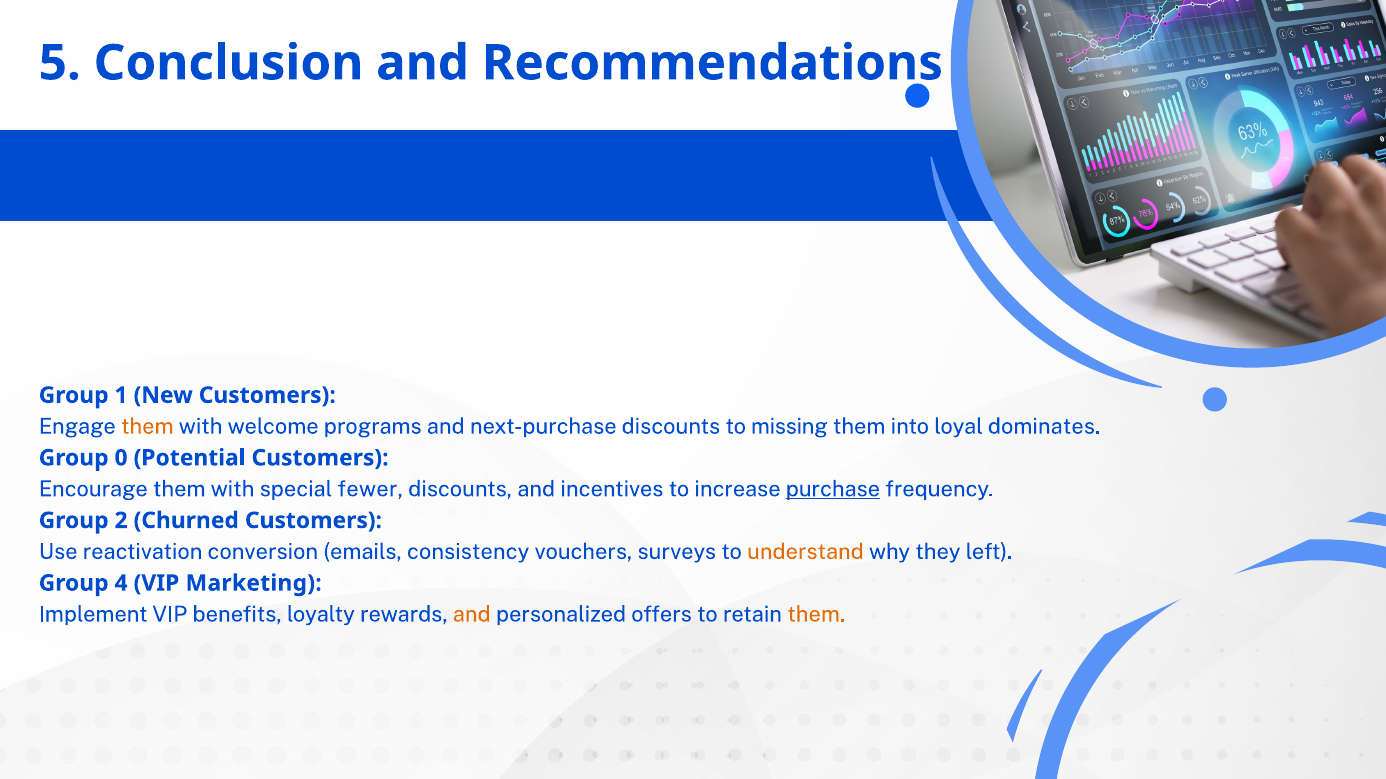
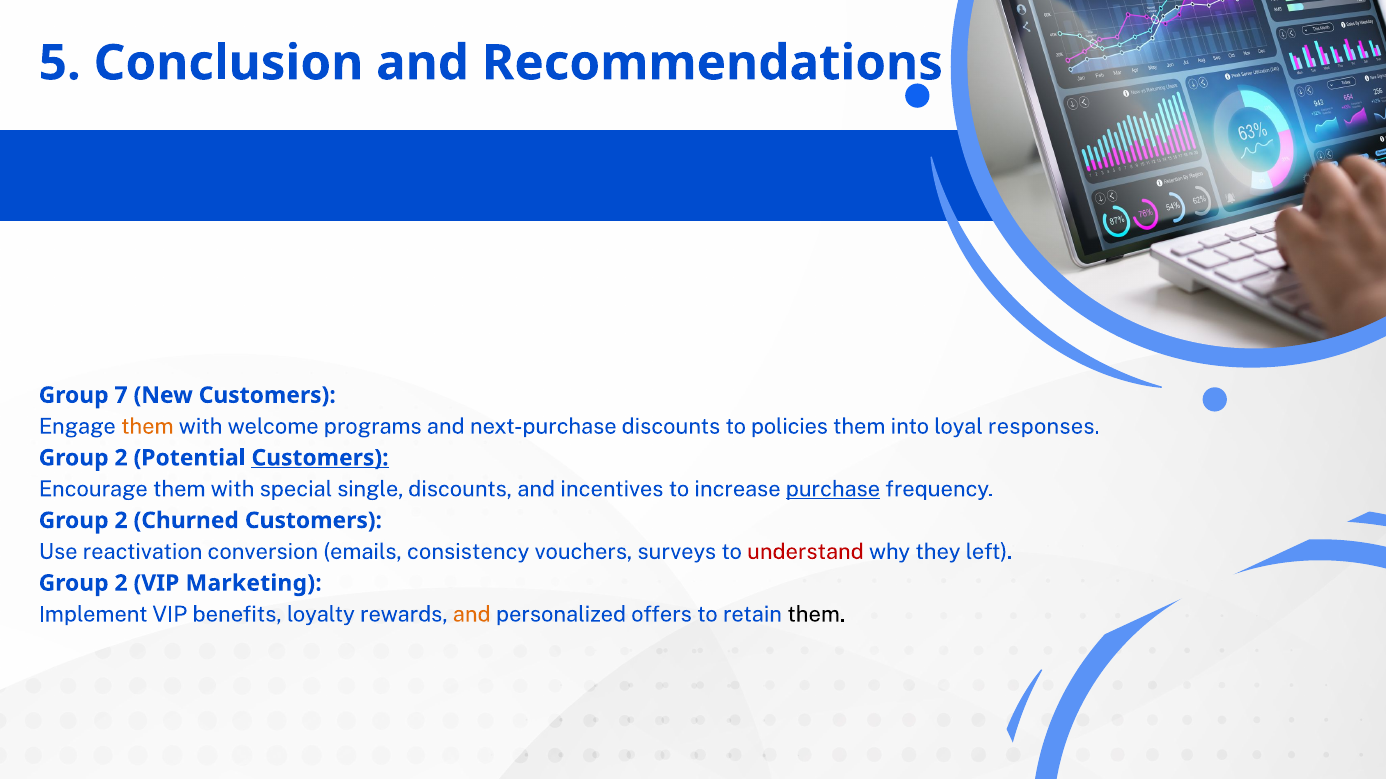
1: 1 -> 7 (121, 396)
missing: missing -> policies (789, 427)
dominates: dominates -> responses (1044, 427)
0: 0 -> 2 (121, 458)
Customers underline: none -> present (320, 458)
fewer: fewer -> single (370, 489)
understand colour: orange -> red (805, 552)
4: 4 -> 2 (121, 584)
them colour: orange -> black (816, 615)
